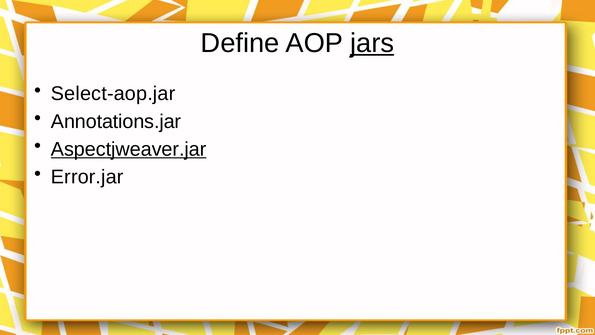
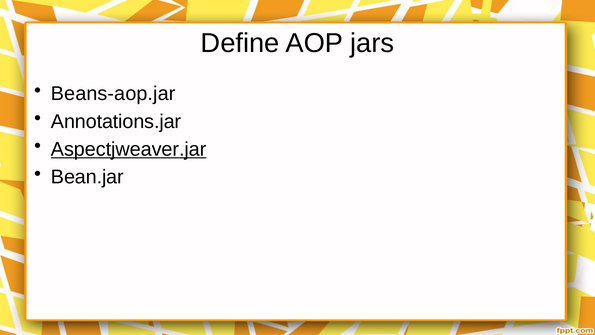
jars underline: present -> none (372, 43)
Select-aop.jar: Select-aop.jar -> Beans-aop.jar (113, 94)
Error.jar: Error.jar -> Bean.jar (87, 177)
